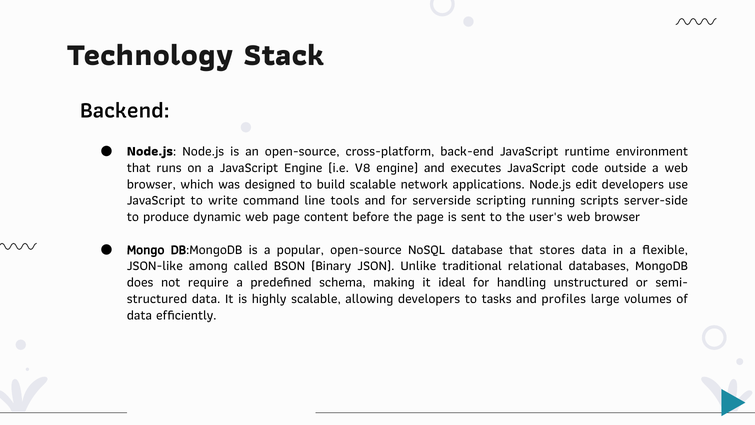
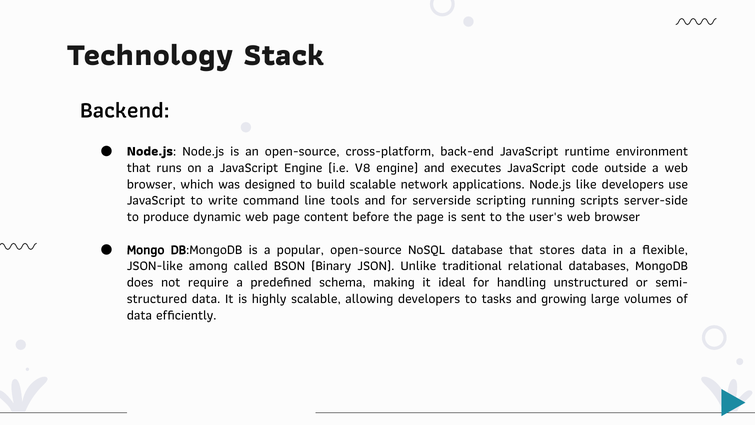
edit: edit -> like (586, 184)
profiles: profiles -> growing (564, 299)
